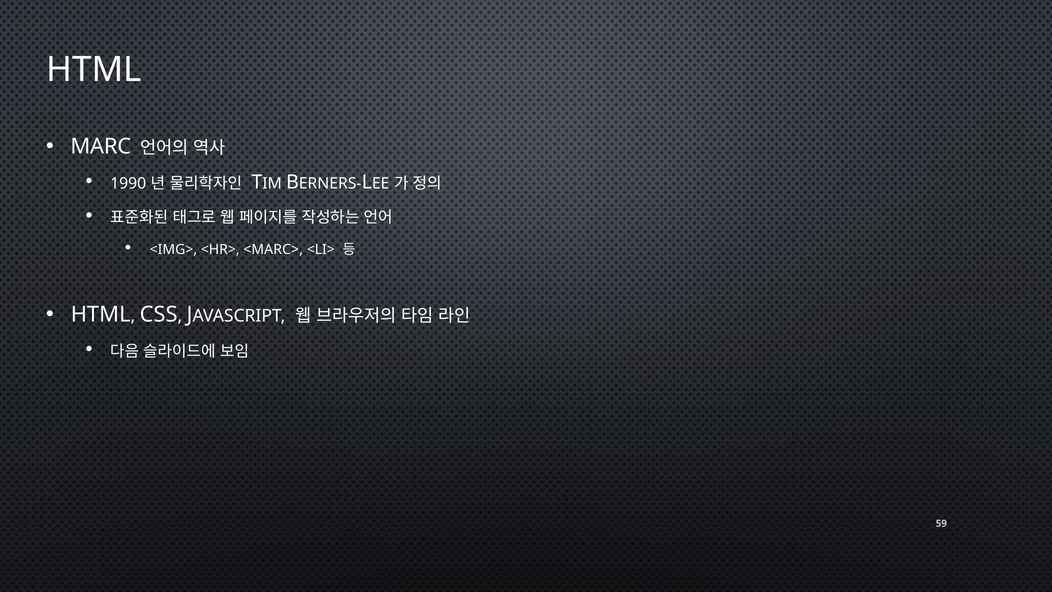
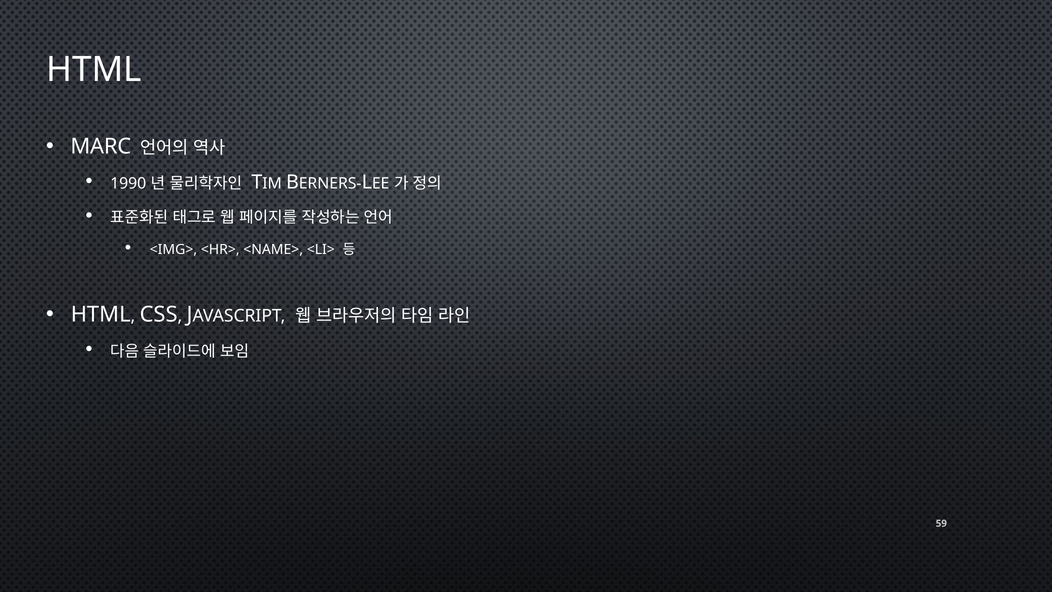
<MARC>: <MARC> -> <NAME> (273, 250)
